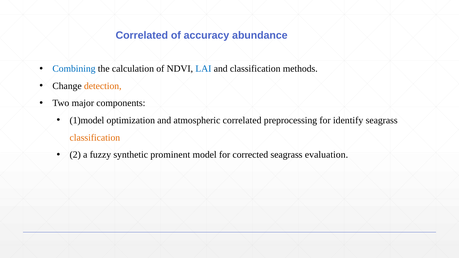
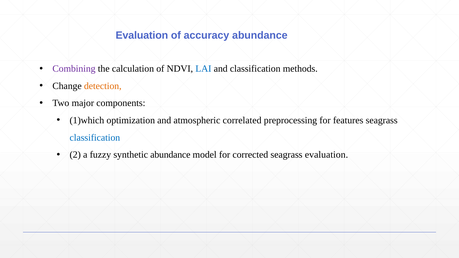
Correlated: Correlated -> Evaluation (142, 35)
Combining colour: blue -> purple (74, 69)
1)model: 1)model -> 1)which (87, 120)
identify: identify -> features (348, 120)
classification colour: orange -> blue (95, 138)
synthetic prominent: prominent -> abundance (170, 155)
